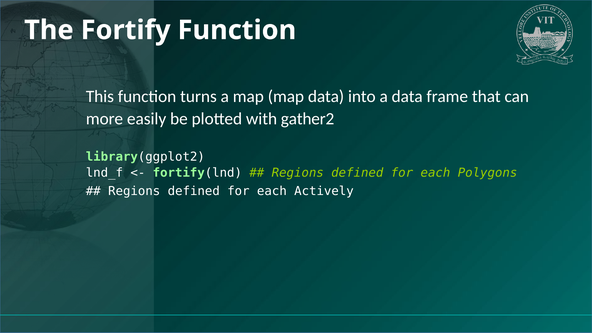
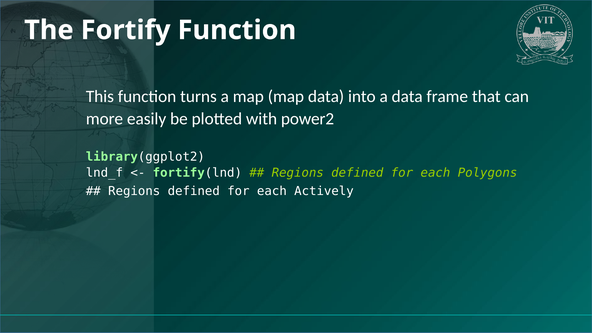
gather2: gather2 -> power2 (308, 119)
